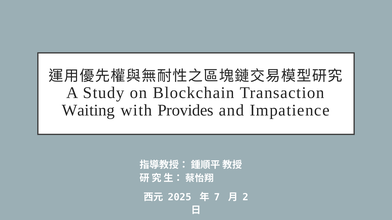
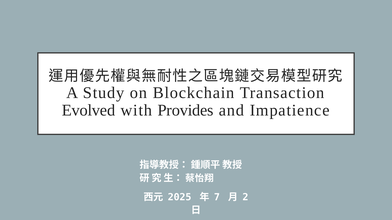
Waiting: Waiting -> Evolved (89, 111)
